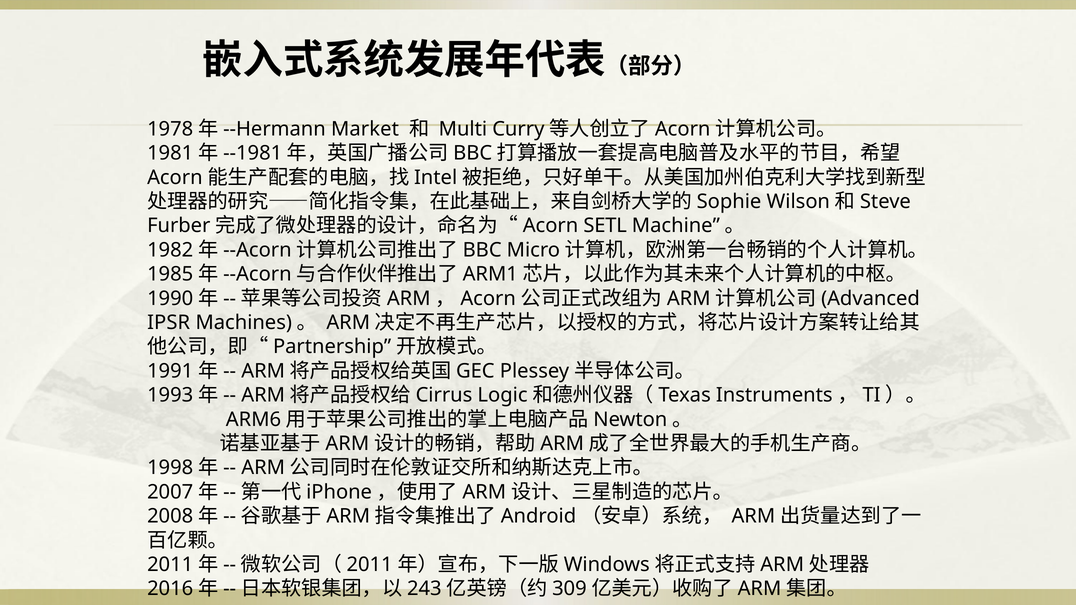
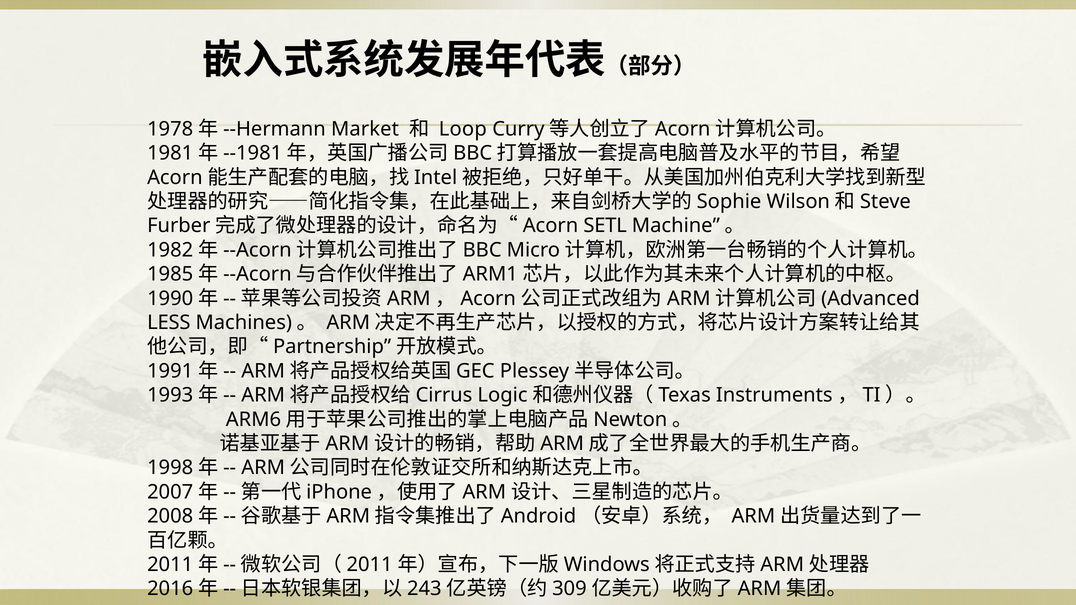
Multi: Multi -> Loop (463, 129)
IPSR: IPSR -> LESS (169, 323)
